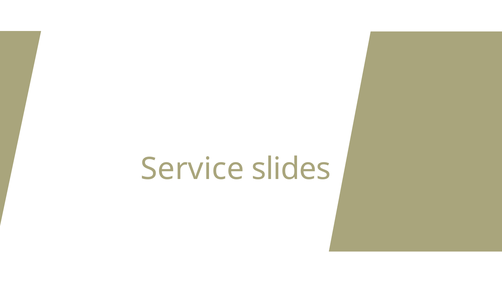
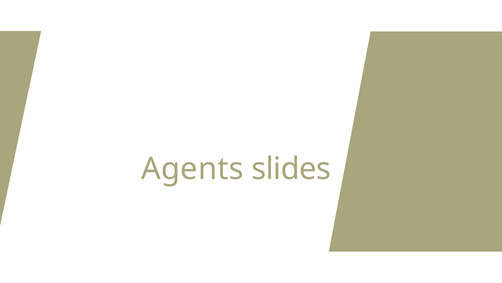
Service: Service -> Agents (192, 169)
